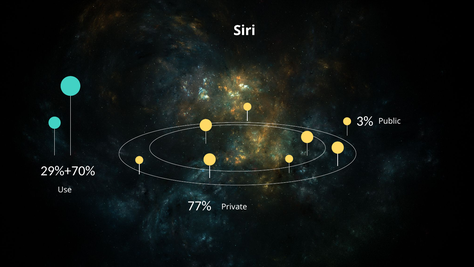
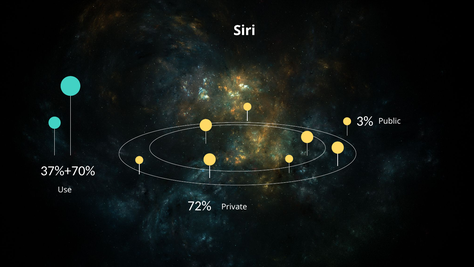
29%+70%: 29%+70% -> 37%+70% (68, 171)
77%: 77% -> 72% (199, 206)
